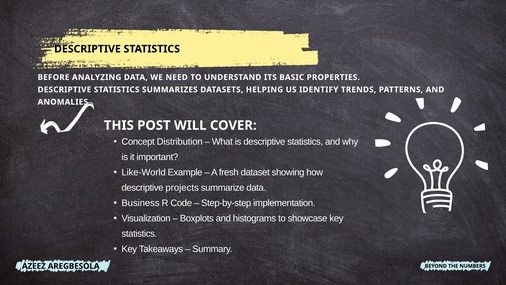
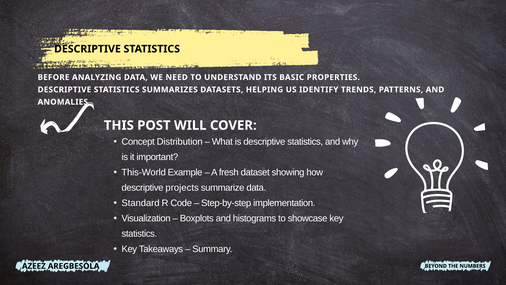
Like-World: Like-World -> This-World (144, 172)
Business: Business -> Standard (141, 203)
